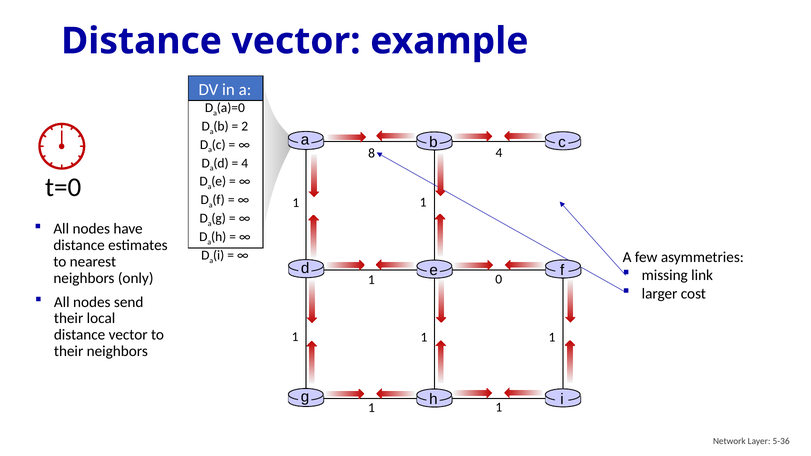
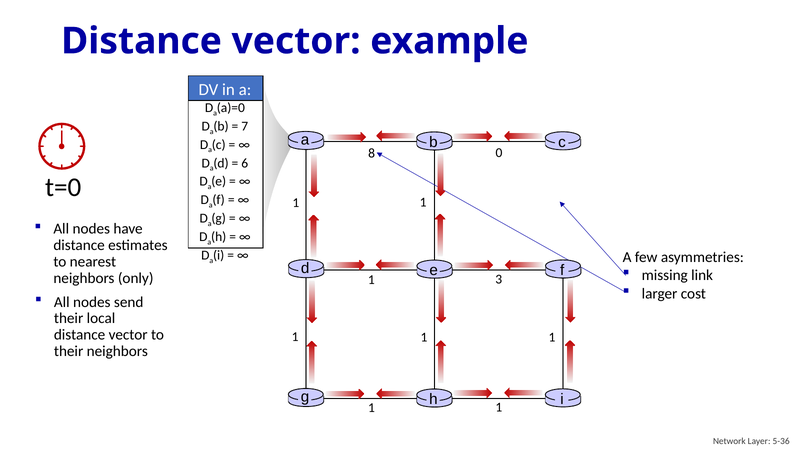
2: 2 -> 7 (245, 126)
8 4: 4 -> 0 (499, 153)
4: 4 -> 6 (245, 163)
0: 0 -> 3 (499, 279)
